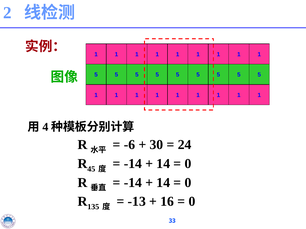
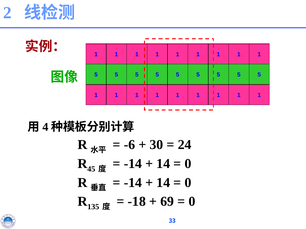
-13: -13 -> -18 (137, 202)
16: 16 -> 69 (167, 202)
